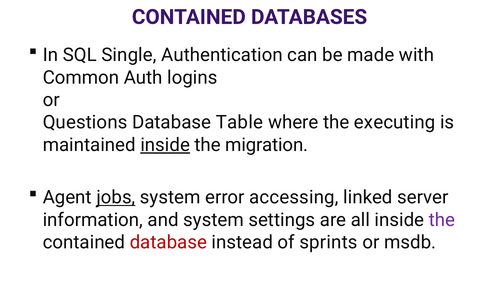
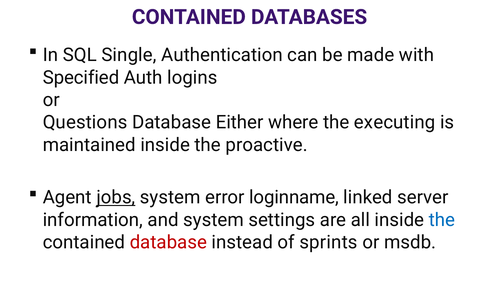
Common: Common -> Specified (81, 77)
Table: Table -> Either (240, 122)
inside underline: present -> none (165, 145)
migration: migration -> proactive (267, 145)
accessing: accessing -> loginname (294, 197)
the colour: purple -> blue (442, 220)
